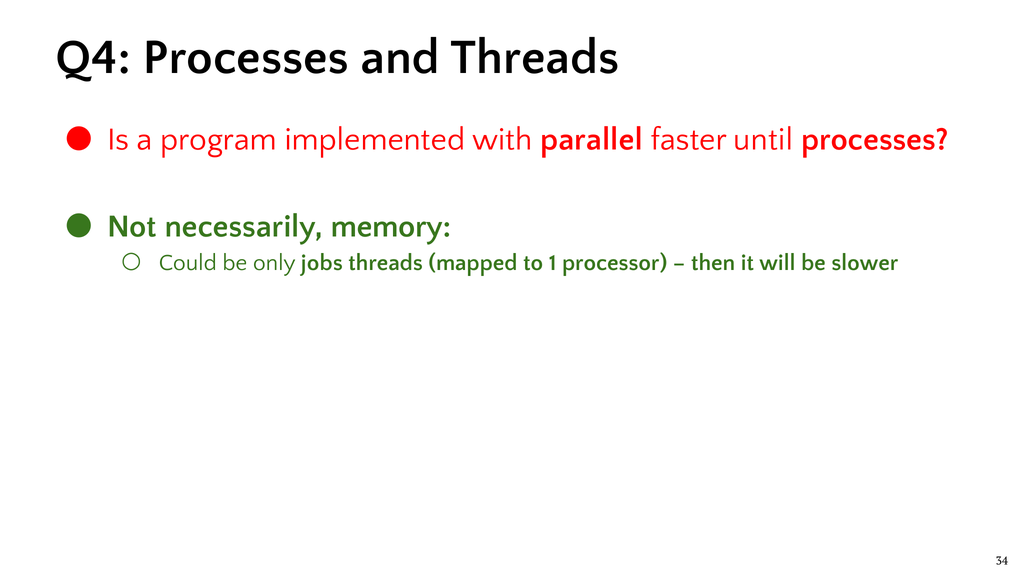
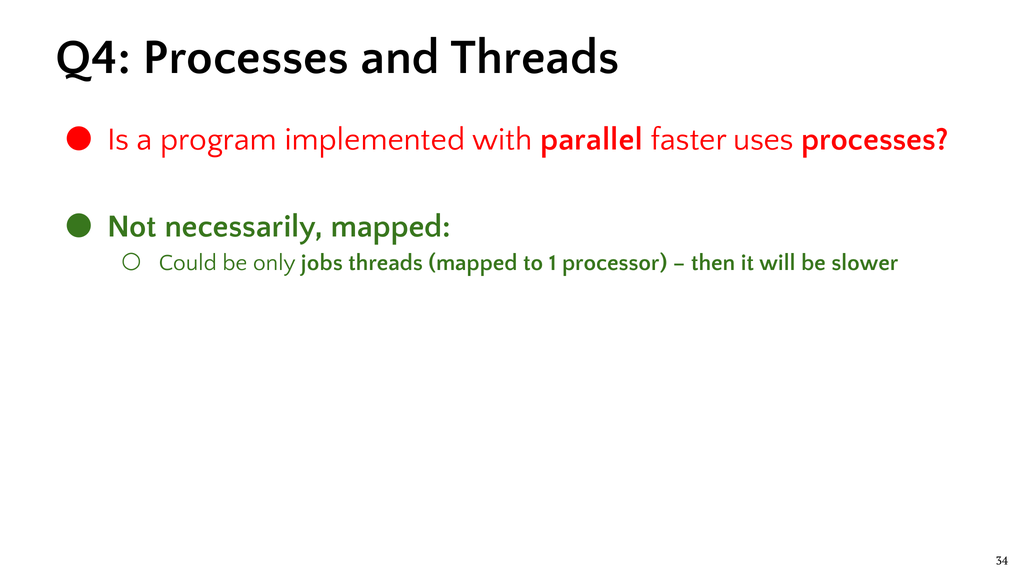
until: until -> uses (764, 140)
necessarily memory: memory -> mapped (391, 227)
